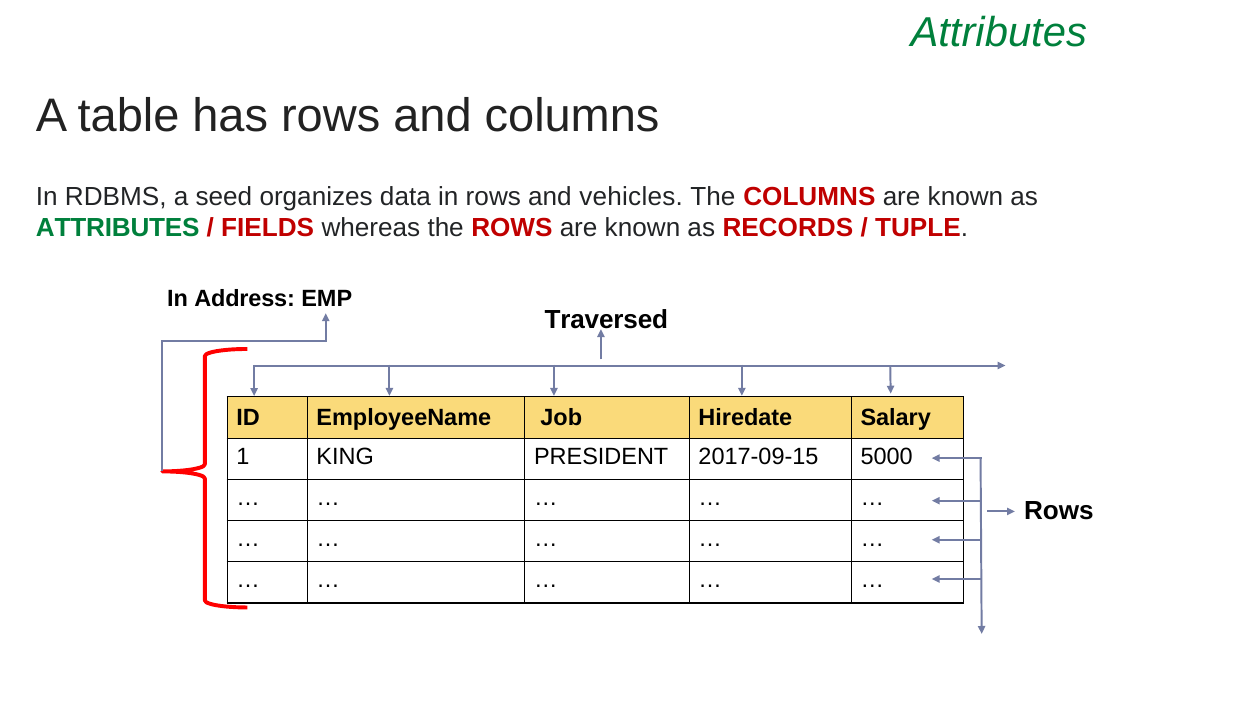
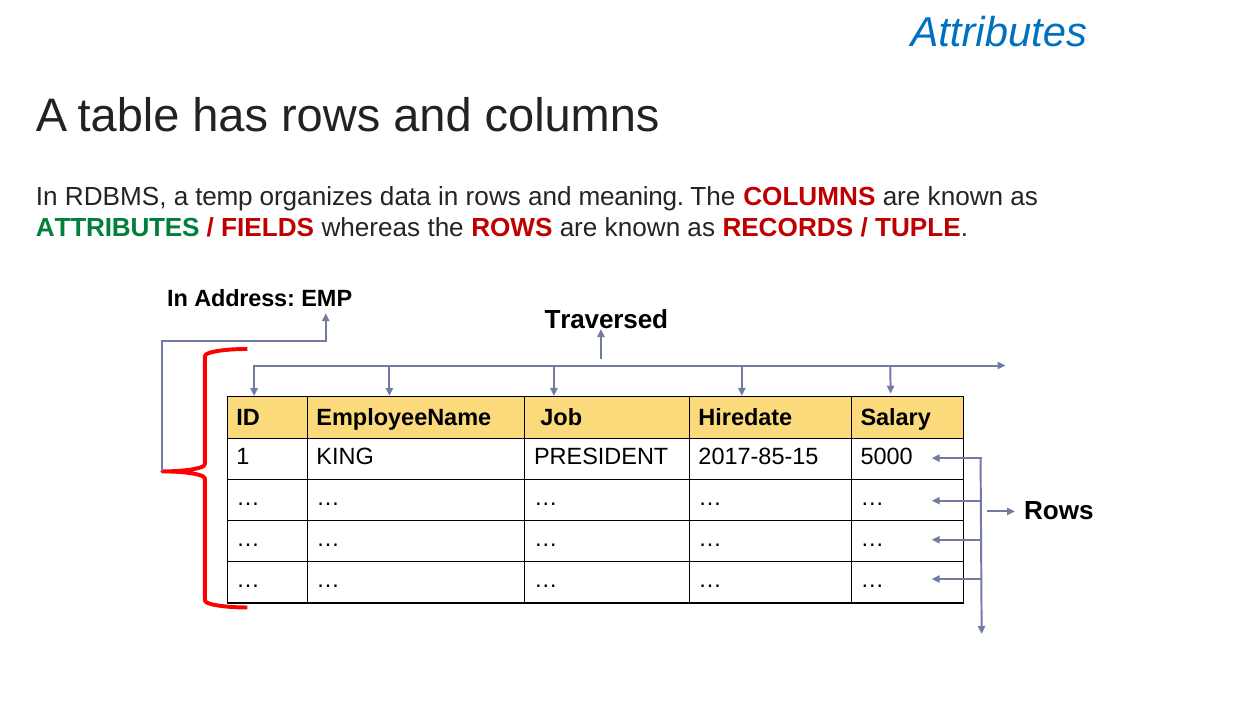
Attributes colour: green -> blue (999, 33)
seed: seed -> temp (224, 197)
vehicles: vehicles -> meaning (631, 197)
2017-09-15: 2017-09-15 -> 2017-85-15 (758, 456)
